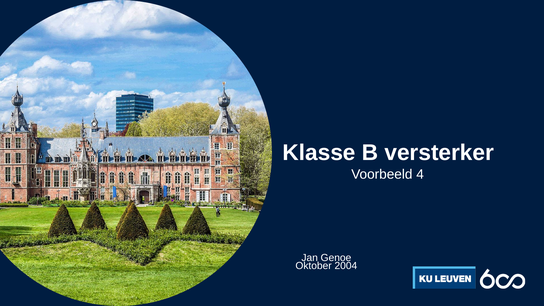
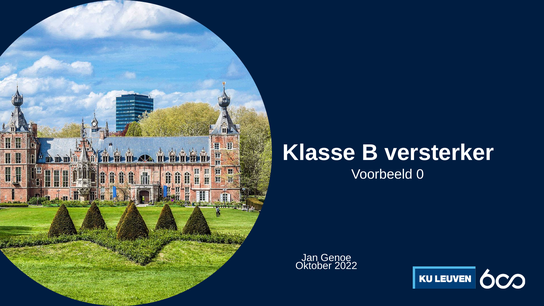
4: 4 -> 0 (420, 174)
2004: 2004 -> 2022 (346, 266)
